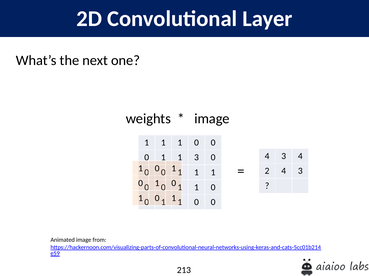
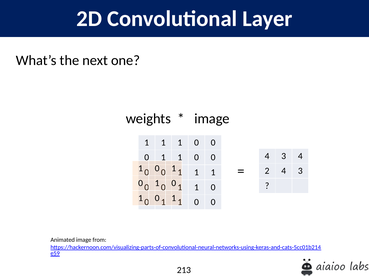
3: 3 -> 0 (196, 158)
